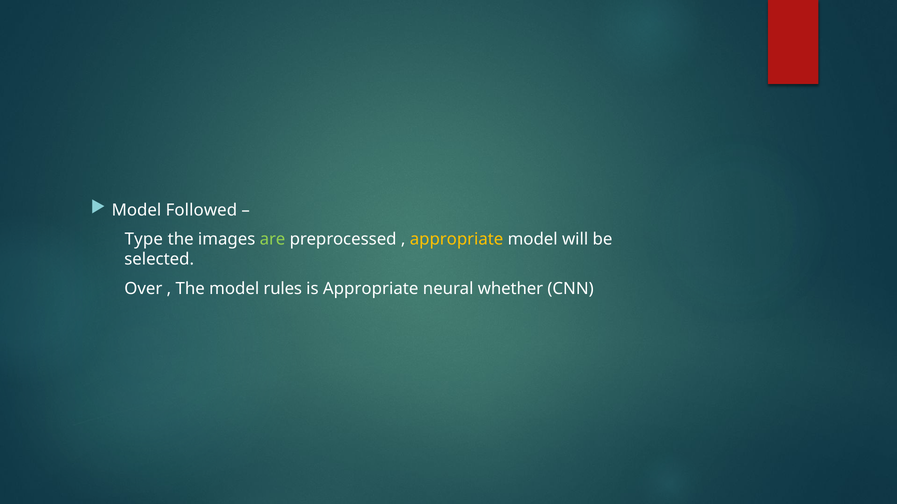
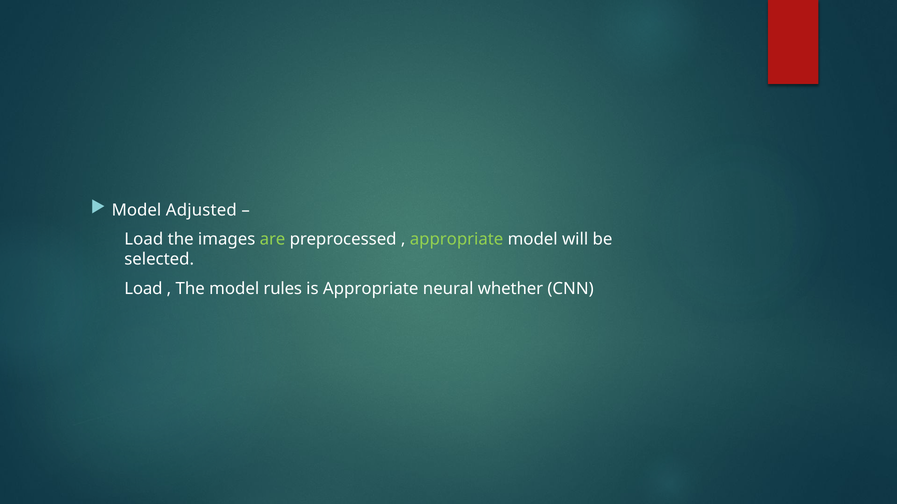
Followed: Followed -> Adjusted (201, 210)
Type: Type -> Load (144, 239)
appropriate colour: yellow -> light green (457, 239)
Over: Over -> Load (143, 289)
